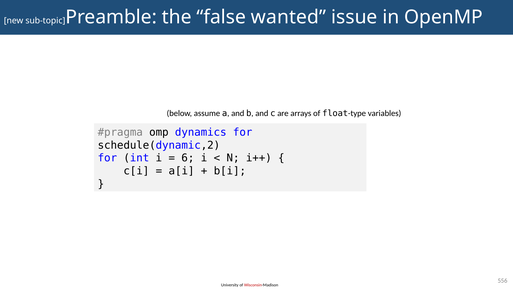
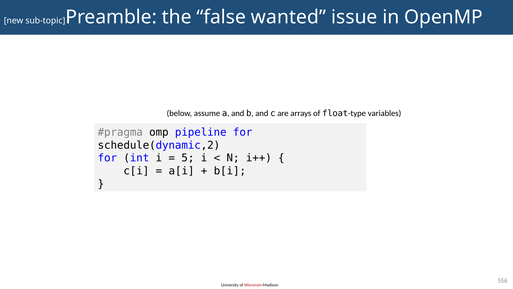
dynamics: dynamics -> pipeline (201, 132)
6: 6 -> 5 (188, 158)
